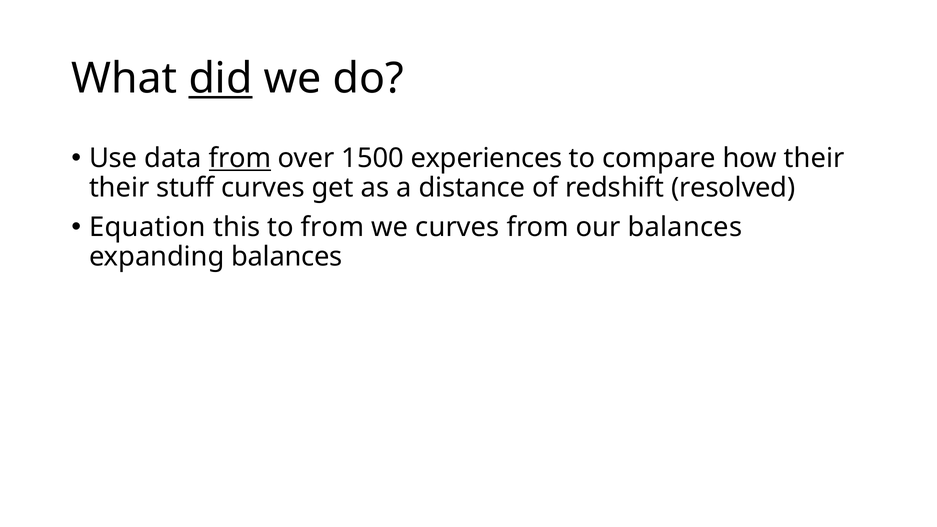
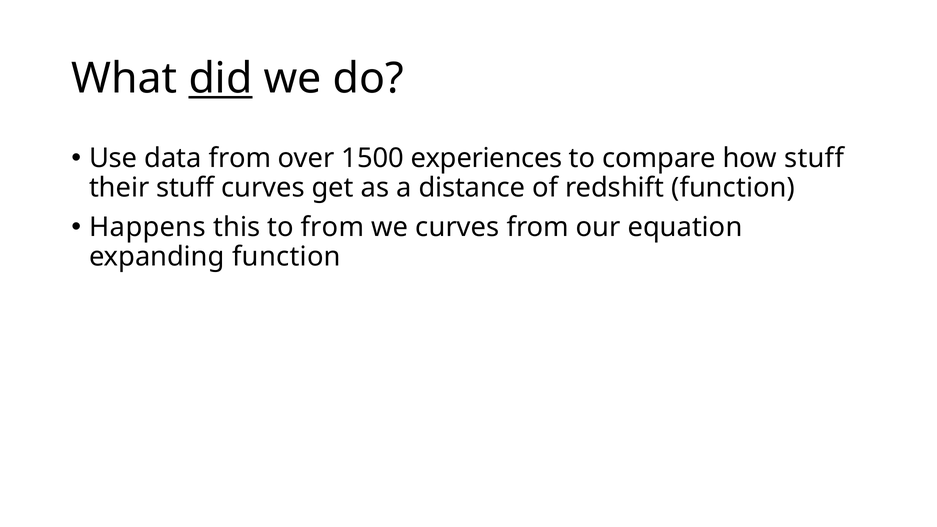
from underline: present -> none (240, 158)
how their: their -> stuff (814, 158)
redshift resolved: resolved -> function (733, 188)
Equation: Equation -> Happens (148, 227)
our balances: balances -> equation (685, 227)
expanding balances: balances -> function (286, 257)
